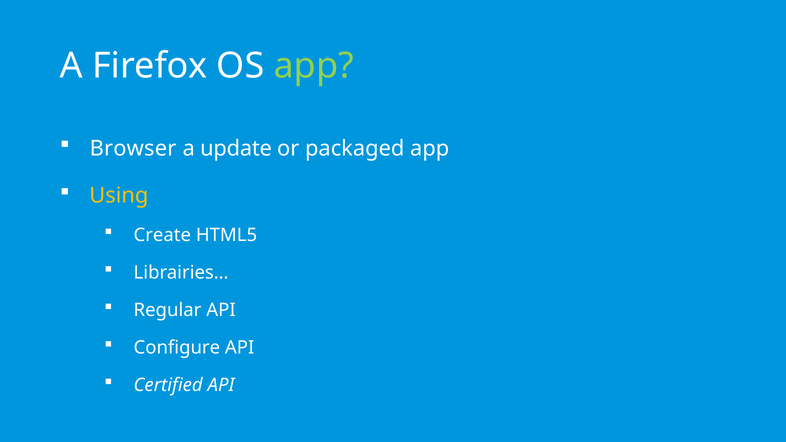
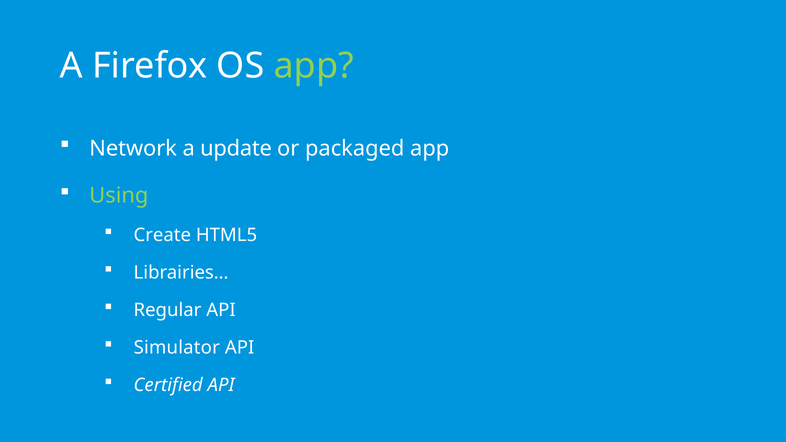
Browser: Browser -> Network (133, 148)
Using colour: yellow -> light green (119, 196)
Configure: Configure -> Simulator (177, 348)
